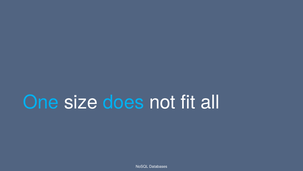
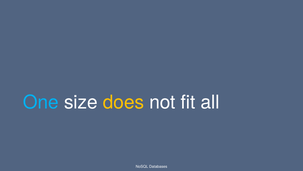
does colour: light blue -> yellow (123, 102)
